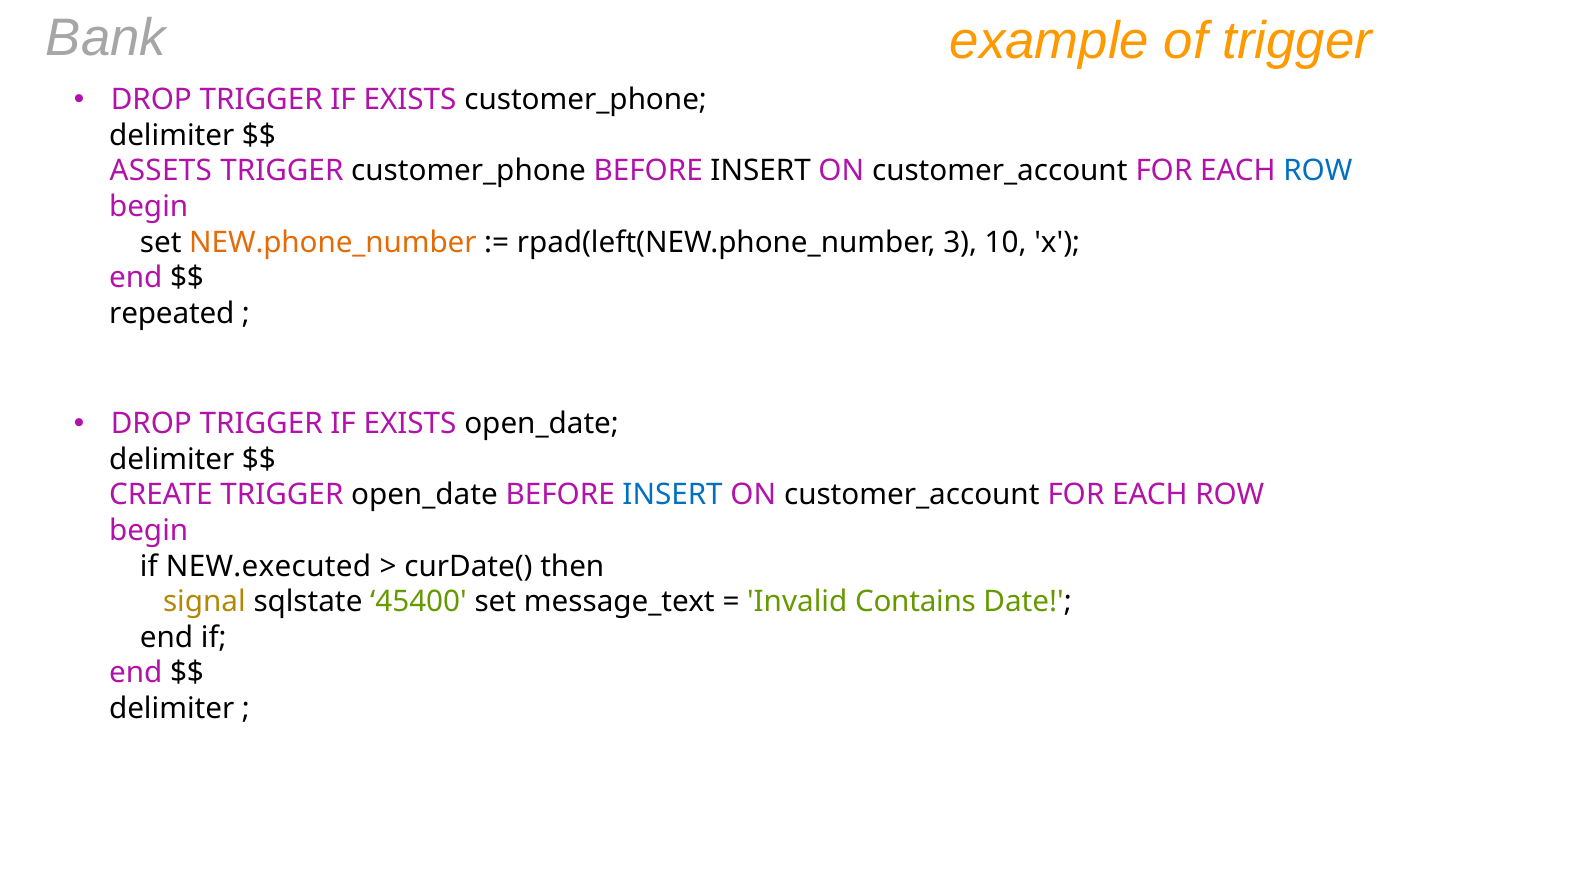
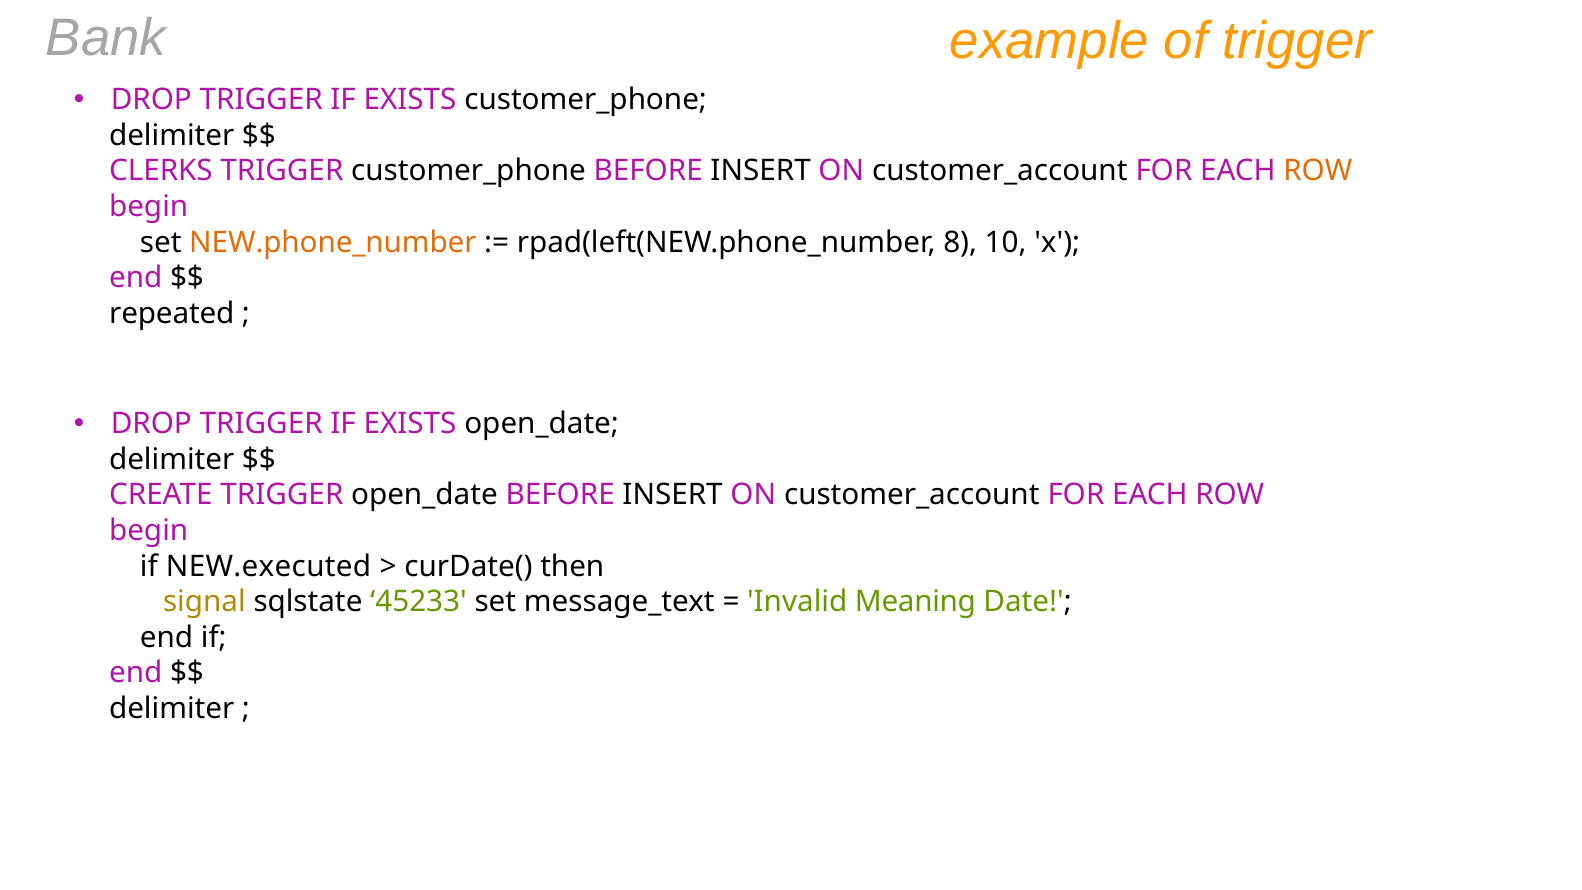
ASSETS: ASSETS -> CLERKS (161, 171)
ROW colour: blue -> orange (1318, 171)
3: 3 -> 8 (960, 242)
INSERT colour: blue -> black (673, 495)
45400: 45400 -> 45233 (419, 602)
Contains: Contains -> Meaning (915, 602)
